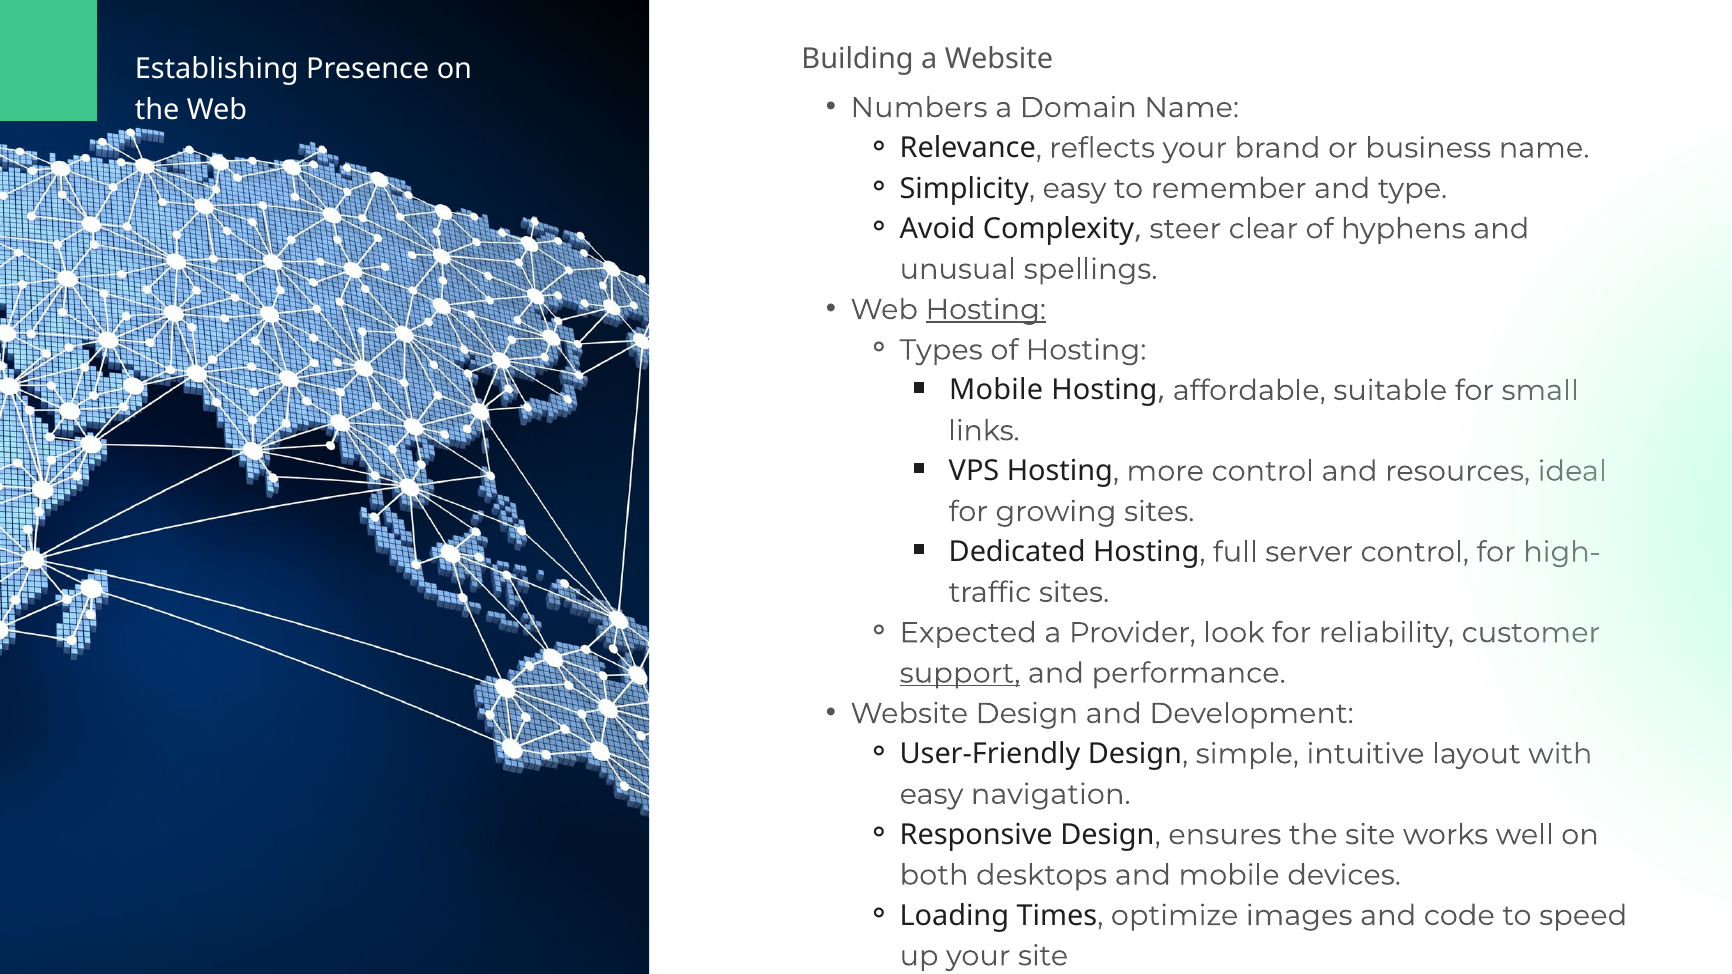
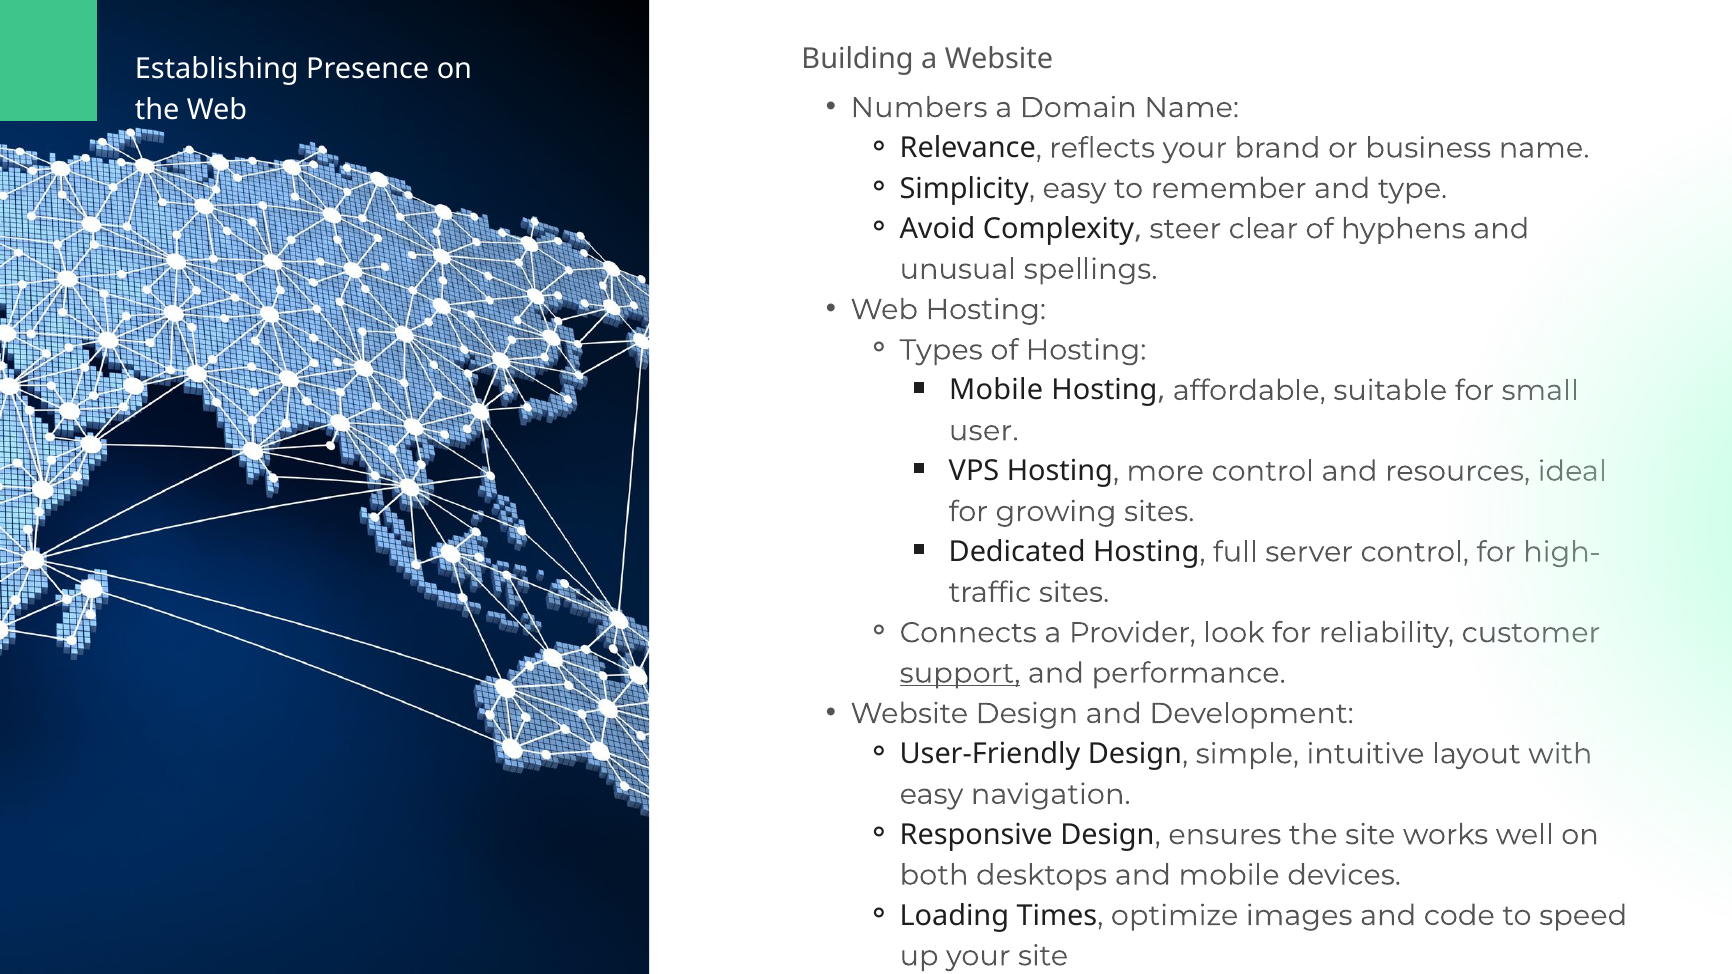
Hosting underline: present -> none (986, 310)
links: links -> user (984, 431)
Expected: Expected -> Connects (968, 633)
